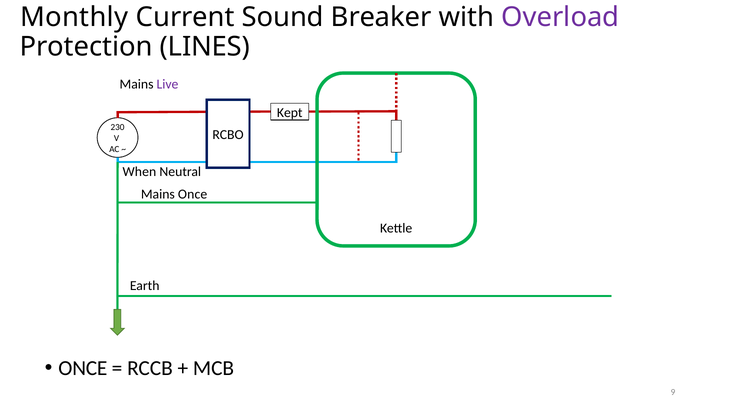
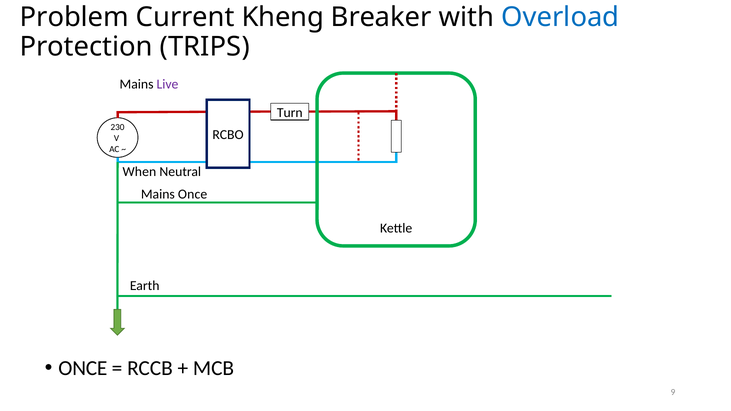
Monthly: Monthly -> Problem (74, 17)
Sound: Sound -> Kheng (283, 17)
Overload colour: purple -> blue (560, 17)
LINES: LINES -> TRIPS (205, 47)
Kept: Kept -> Turn (290, 113)
